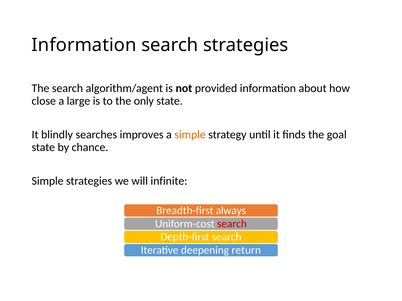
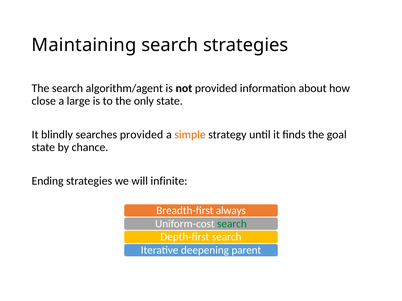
Information: Information -> Maintaining (84, 45)
searches improves: improves -> provided (142, 135)
Simple: Simple -> Ending (48, 181)
search colour: red -> green (232, 224)
return: return -> parent (246, 251)
